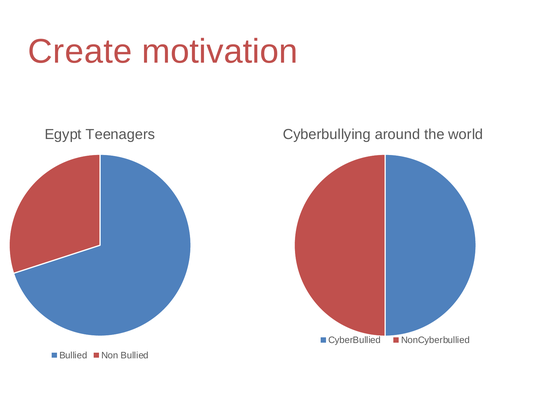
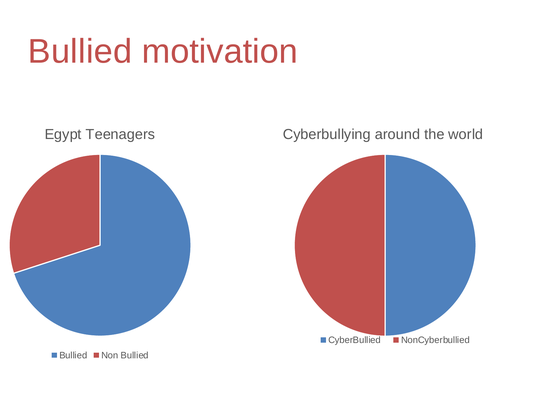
Create: Create -> Bullied (80, 52)
